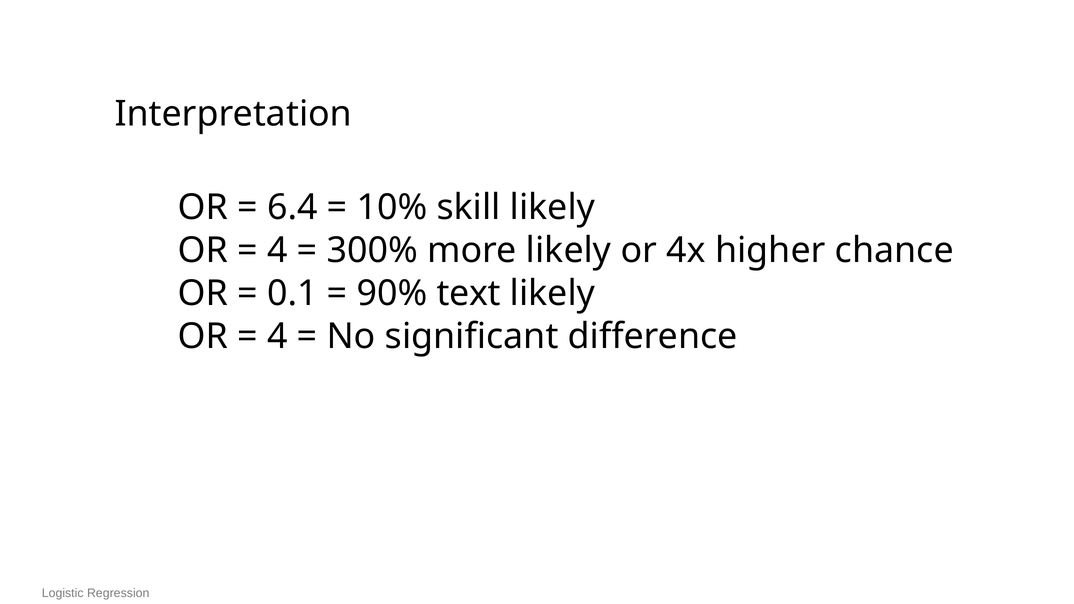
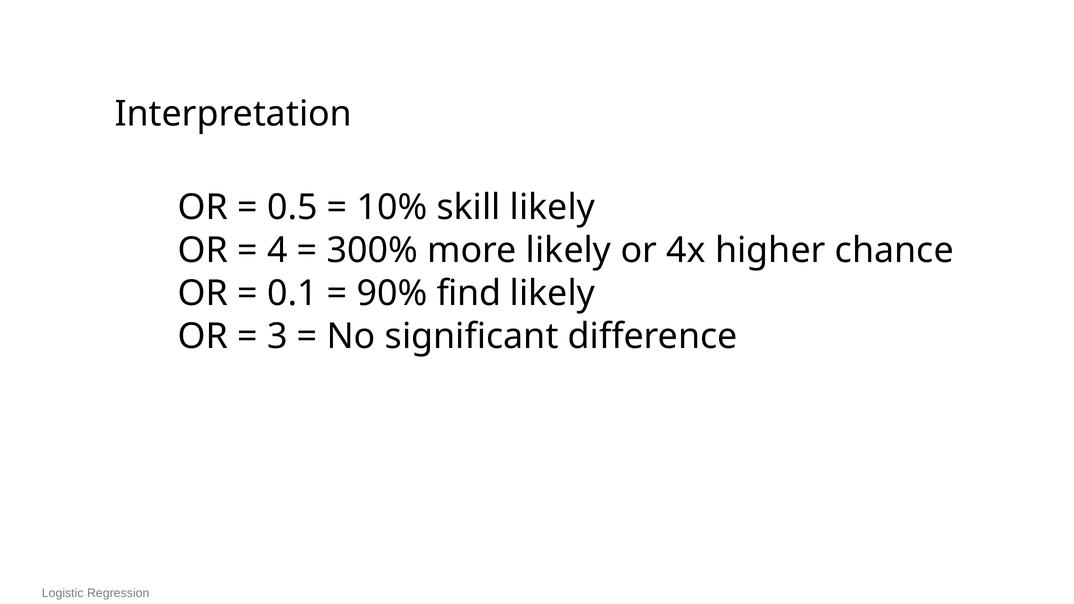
6.4: 6.4 -> 0.5 (292, 207)
text: text -> find (469, 293)
4: 4 -> 3 (277, 336)
